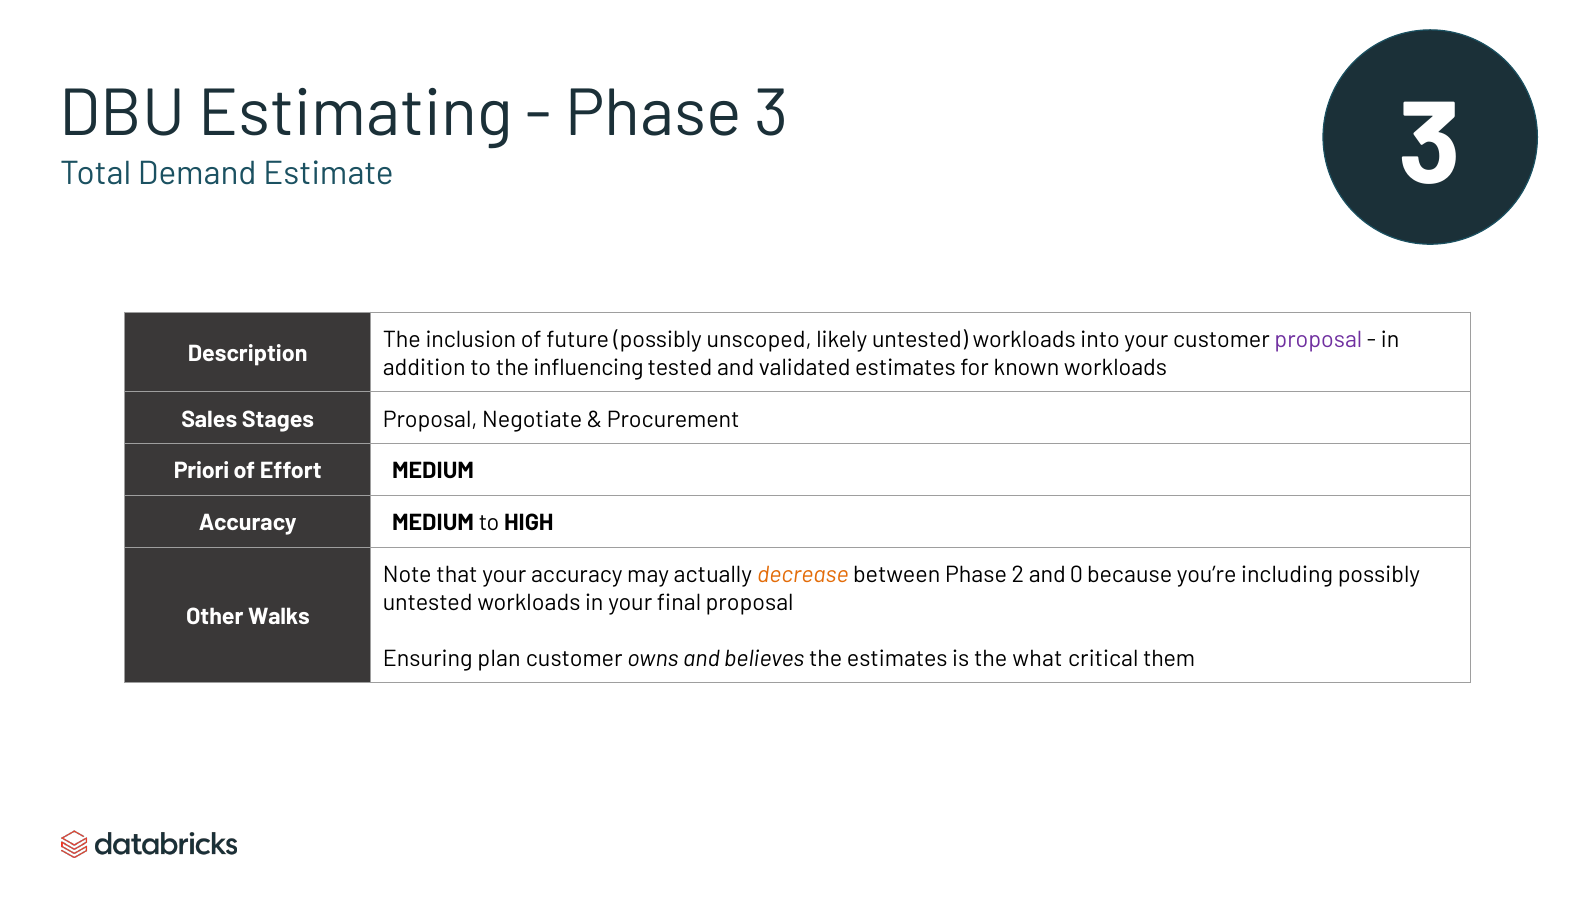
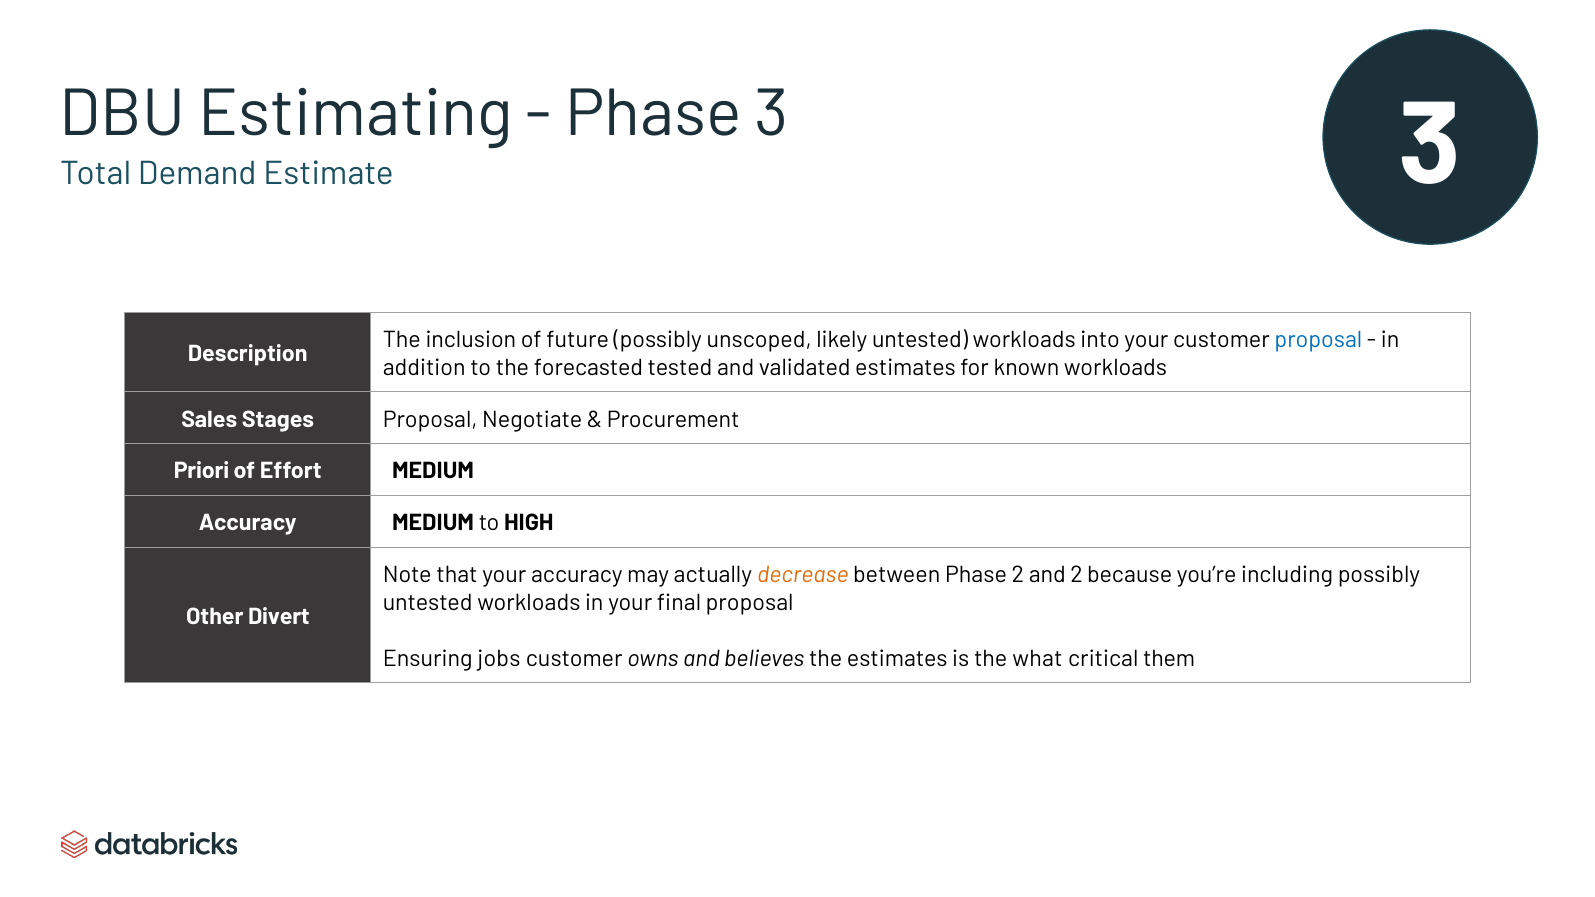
proposal colour: purple -> blue (1318, 340)
influencing: influencing -> forecasted (588, 368)
and 0: 0 -> 2 (1076, 575)
Walks: Walks -> Divert (279, 617)
plan: plan -> jobs (499, 659)
